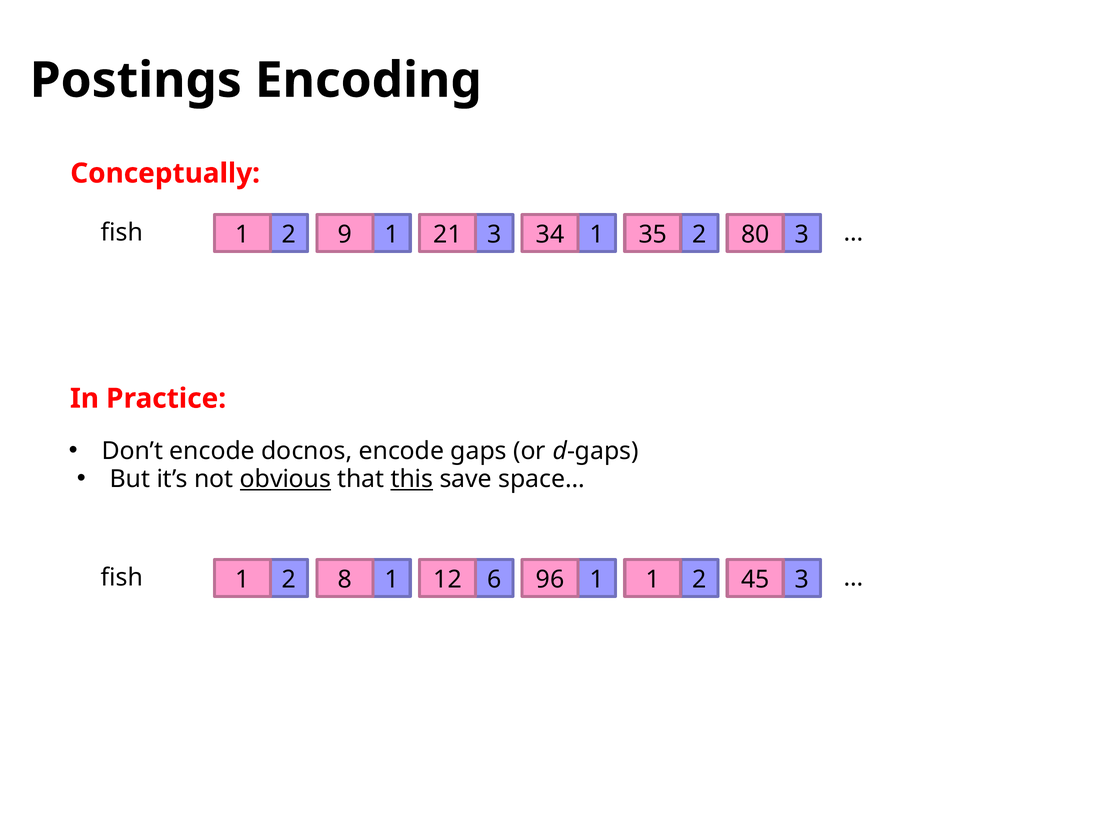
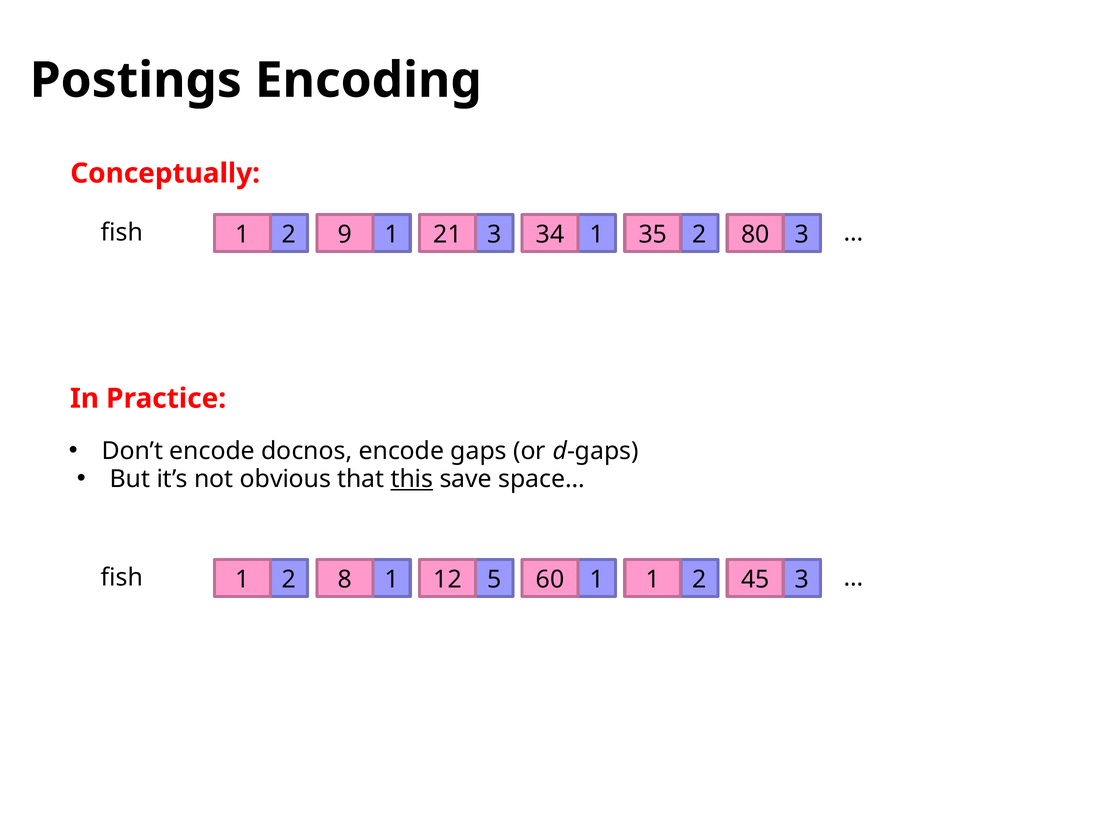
obvious underline: present -> none (285, 479)
96: 96 -> 60 (550, 580)
6: 6 -> 5 (494, 580)
